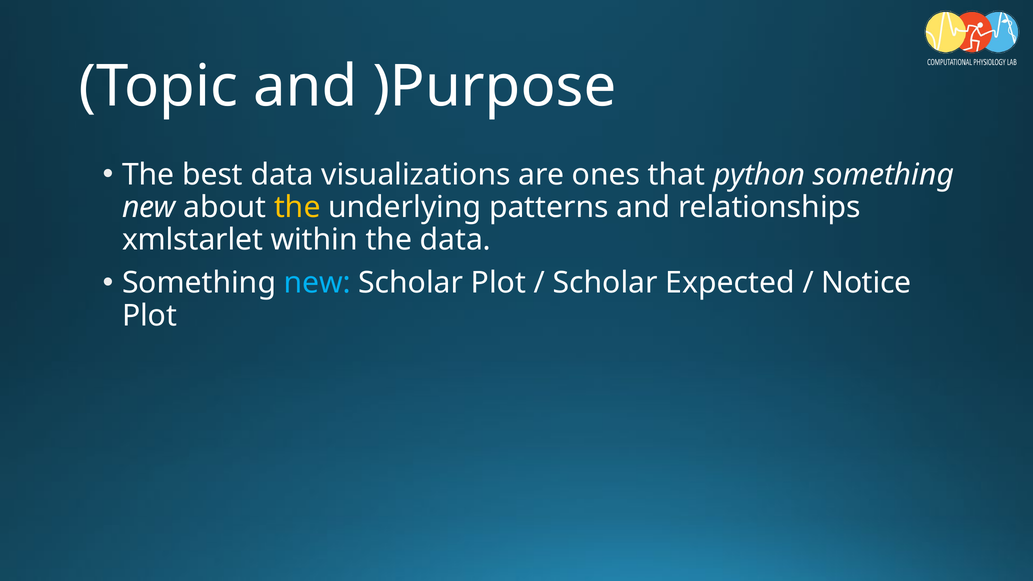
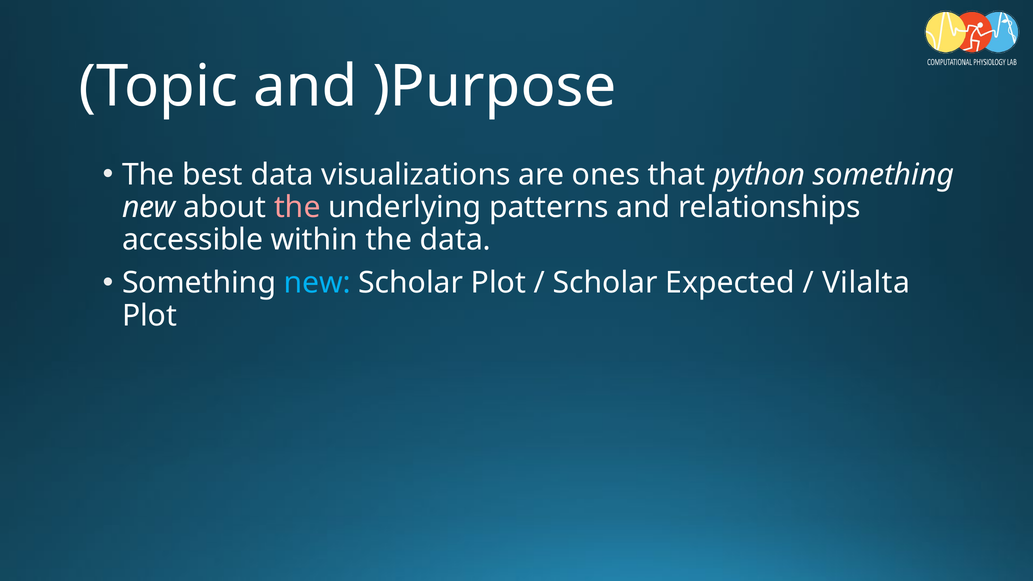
the colour: yellow -> pink (297, 207)
xmlstarlet: xmlstarlet -> accessible (193, 240)
Notice: Notice -> Vilalta (866, 283)
